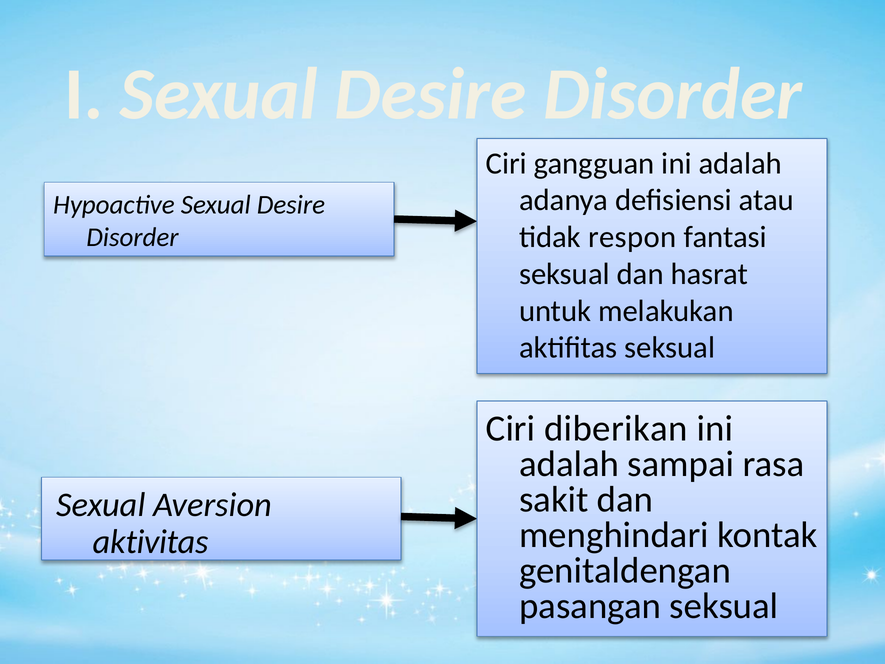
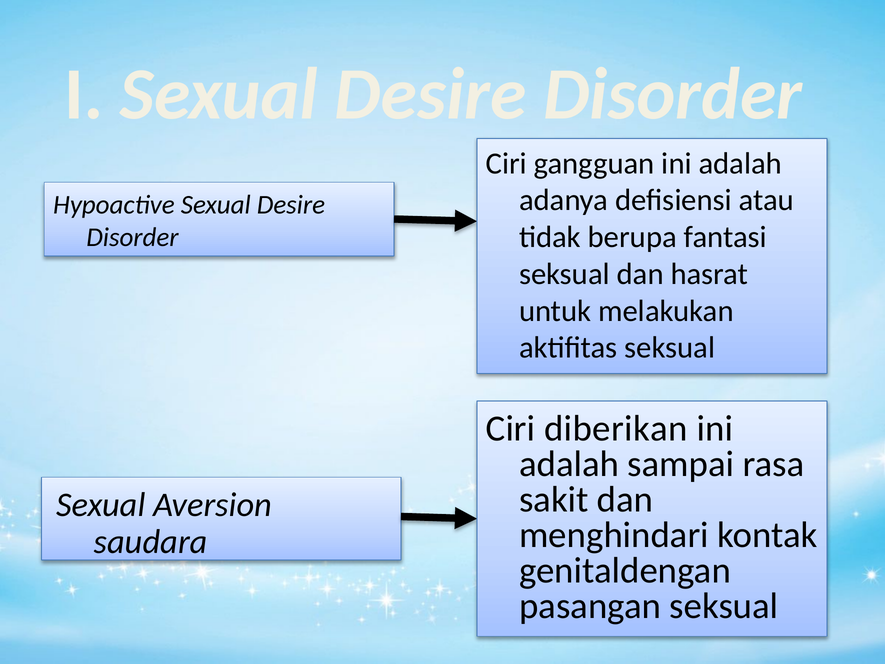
respon: respon -> berupa (632, 237)
aktivitas: aktivitas -> saudara (151, 542)
